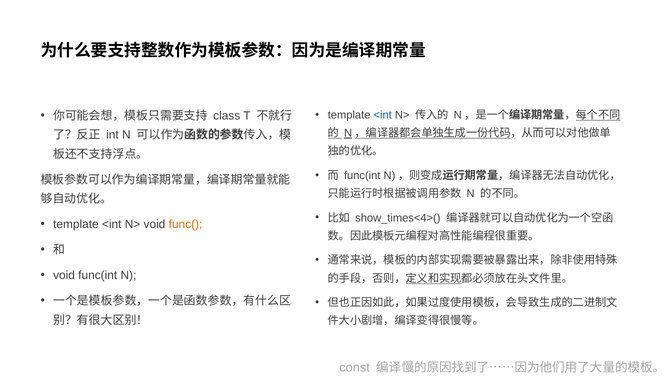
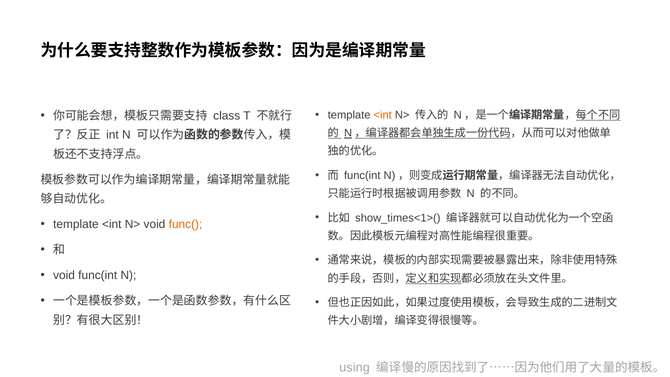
<int colour: blue -> orange (383, 115)
show_times<4>(: show_times<4>( -> show_times<1>( (398, 218)
const: const -> using (355, 368)
